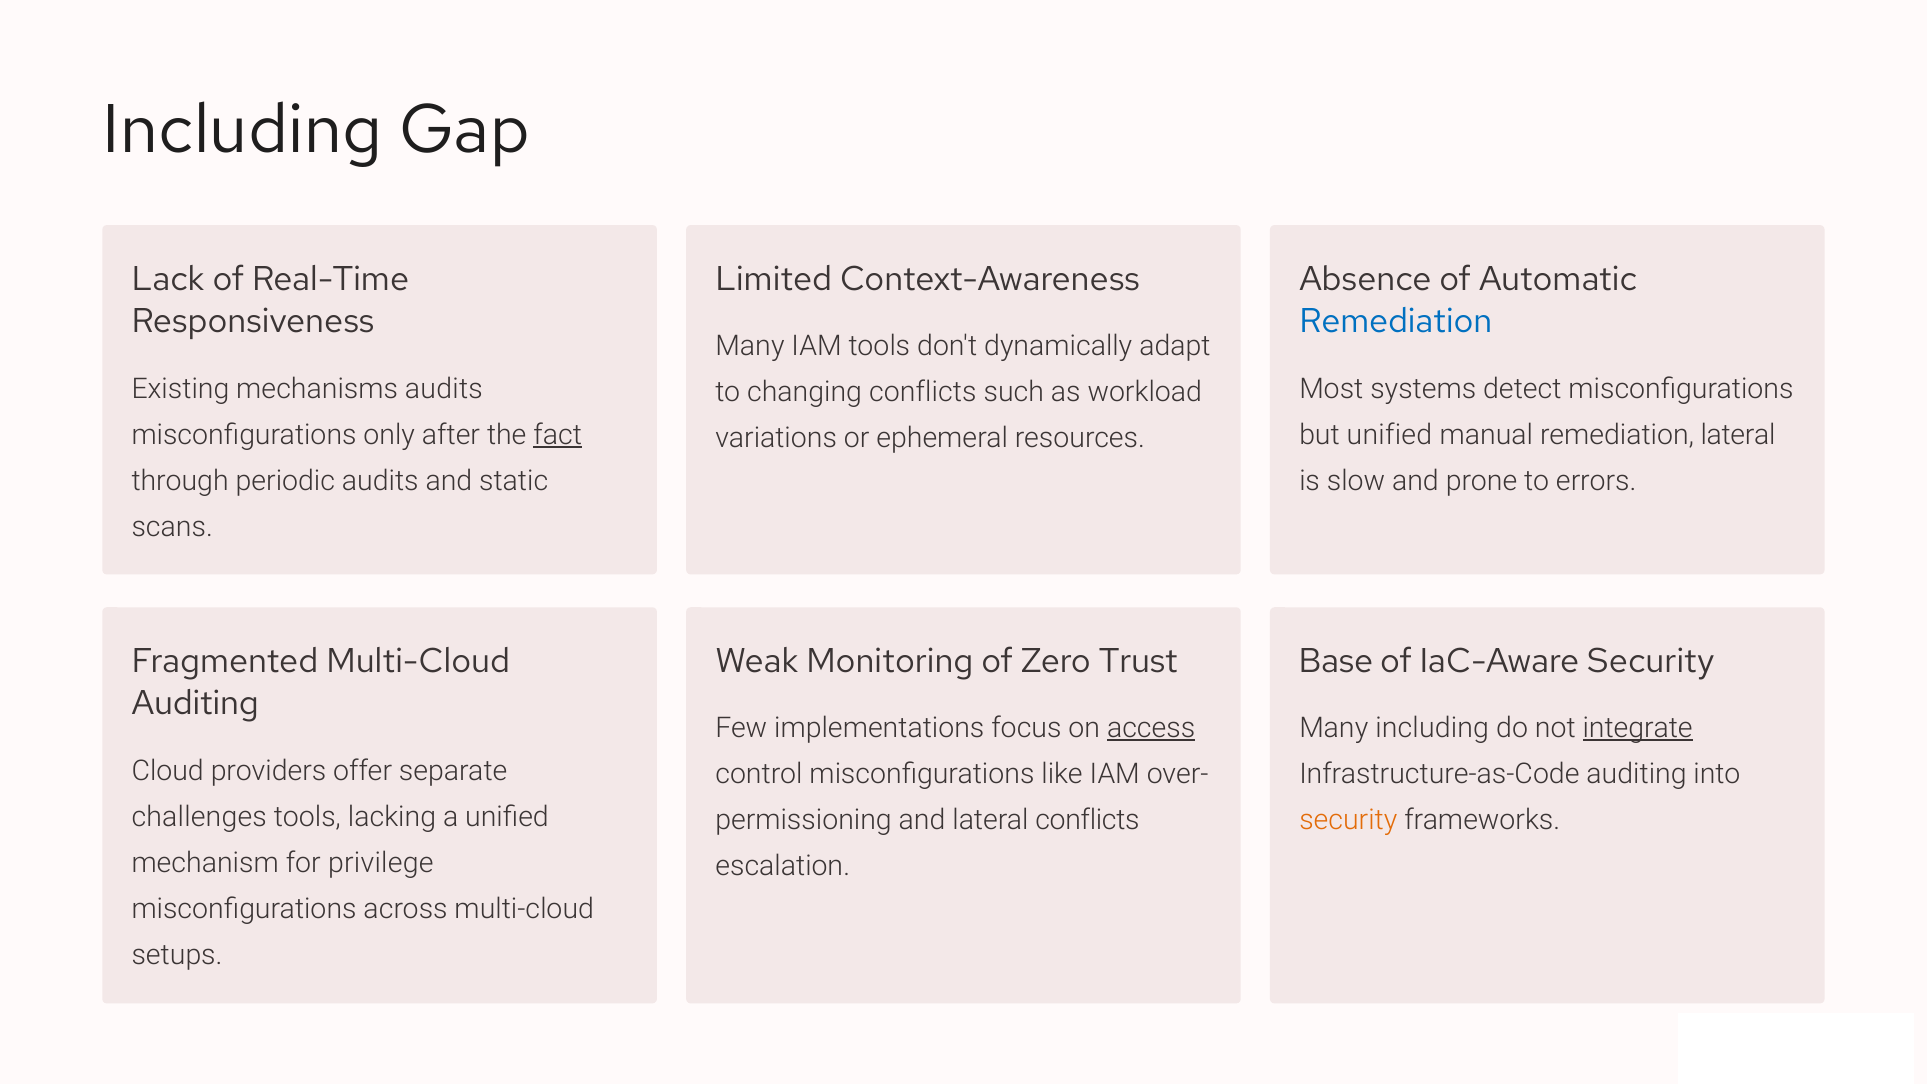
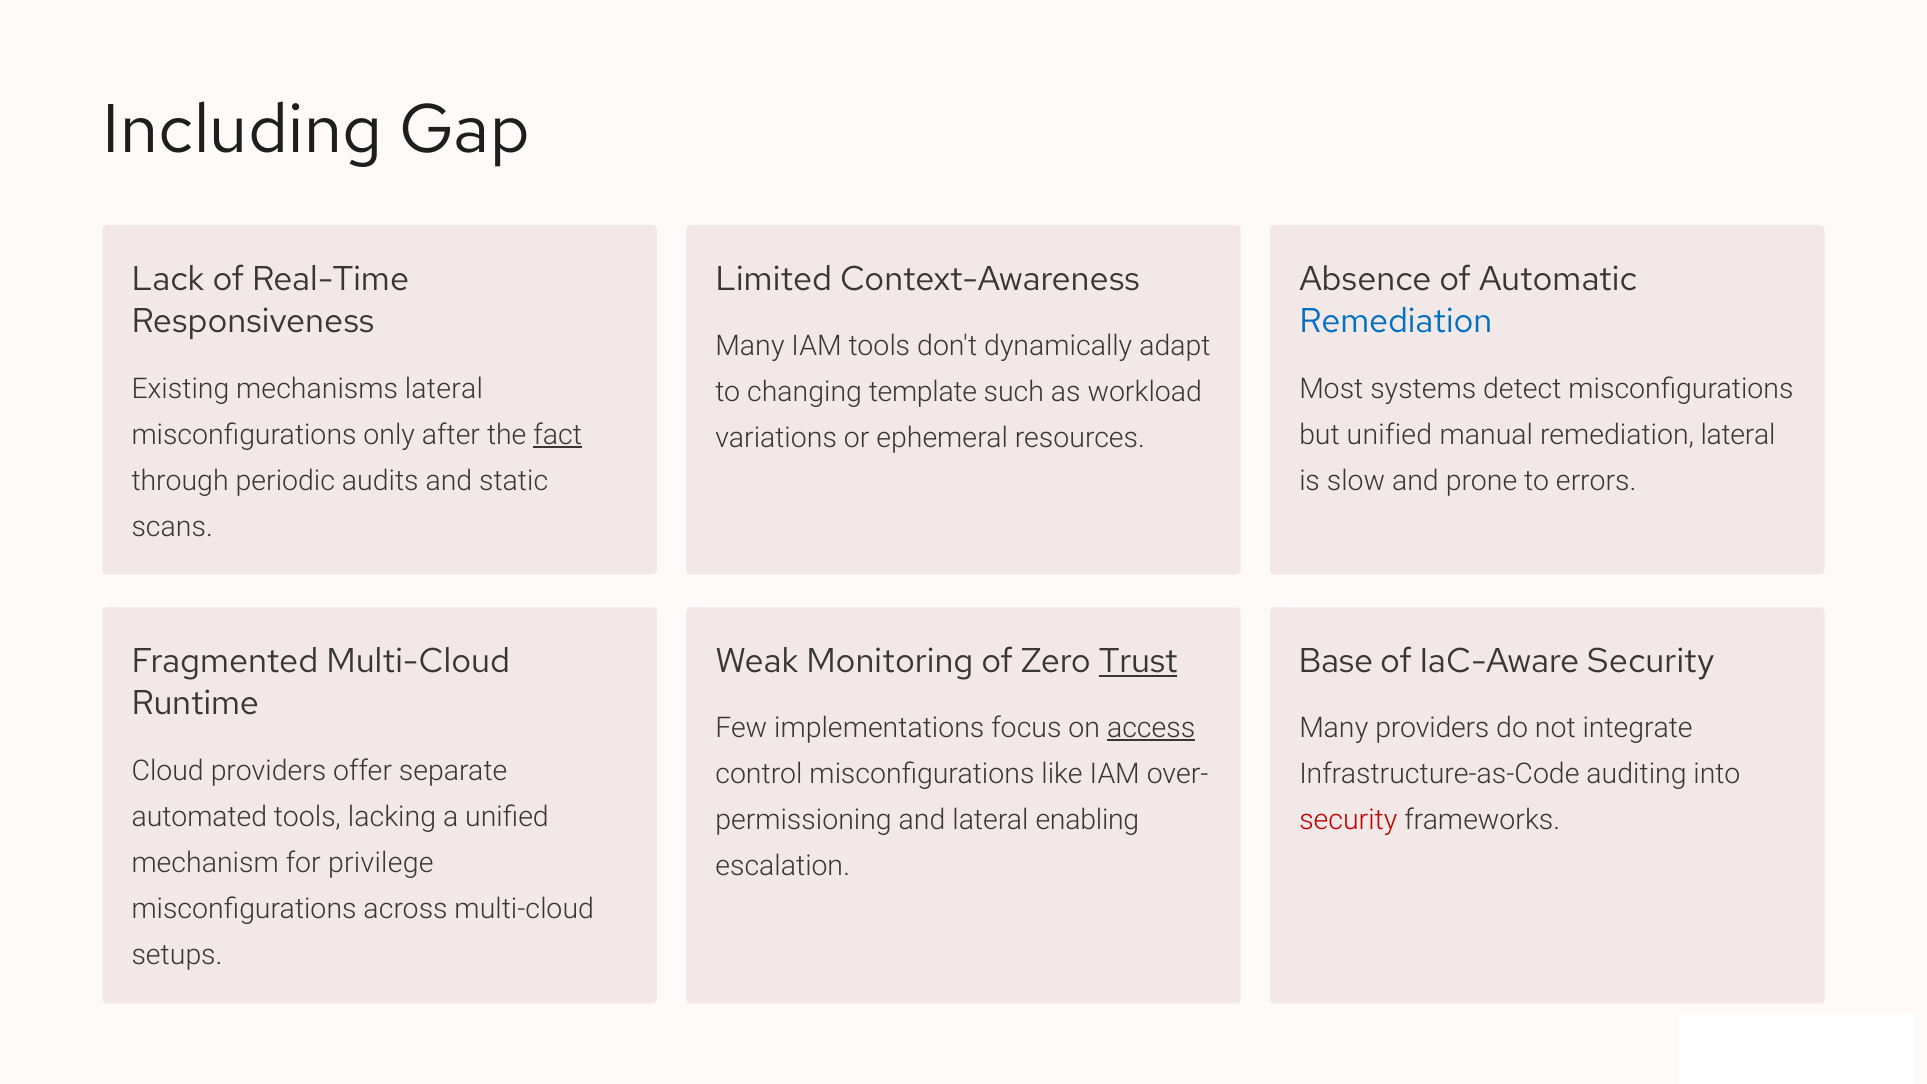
mechanisms audits: audits -> lateral (444, 389)
changing conflicts: conflicts -> template (923, 392)
Trust underline: none -> present (1138, 661)
Auditing: Auditing -> Runtime (195, 704)
Many including: including -> providers (1432, 728)
integrate underline: present -> none (1638, 728)
challenges: challenges -> automated (199, 817)
lateral conflicts: conflicts -> enabling (1087, 820)
security colour: orange -> red (1348, 820)
